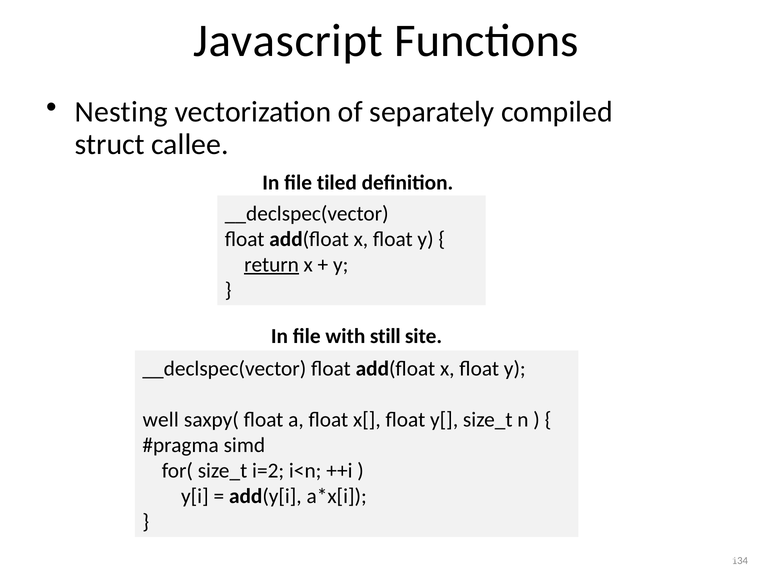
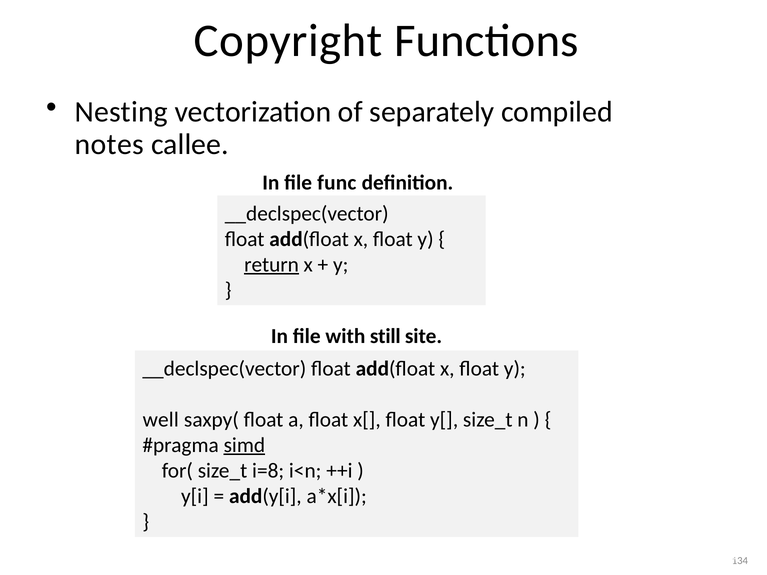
Javascript: Javascript -> Copyright (288, 41)
struct: struct -> notes (109, 144)
tiled: tiled -> func (337, 183)
simd underline: none -> present (244, 445)
i=2: i=2 -> i=8 (268, 471)
